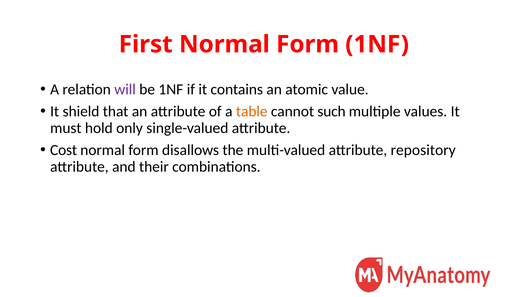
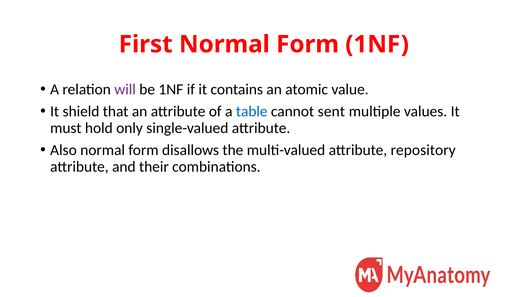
table colour: orange -> blue (252, 111)
such: such -> sent (331, 111)
Cost: Cost -> Also (63, 150)
